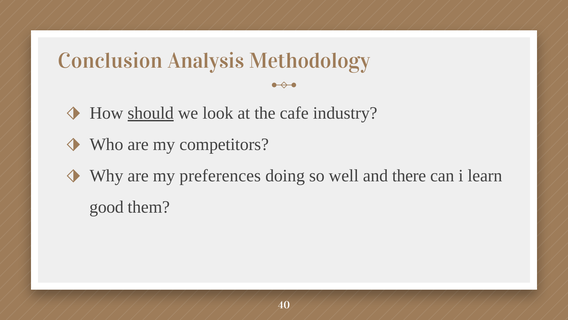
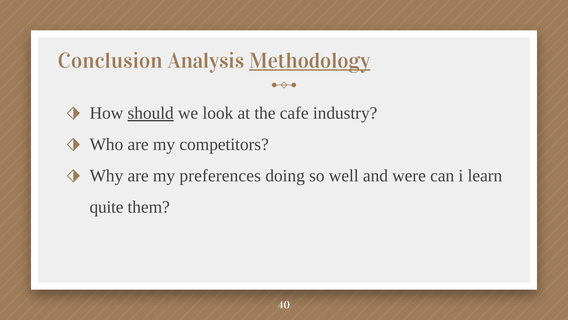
Methodology underline: none -> present (310, 61)
there: there -> were (409, 175)
good: good -> quite (107, 207)
